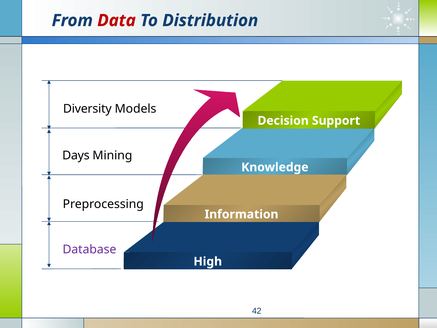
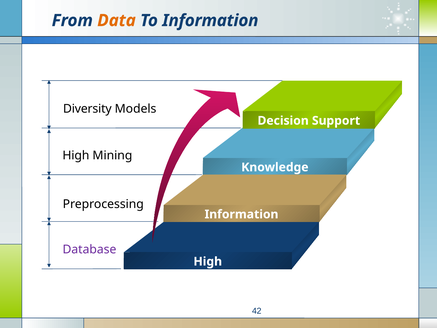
Data colour: red -> orange (116, 20)
To Distribution: Distribution -> Information (210, 20)
Days: Days -> High (76, 155)
